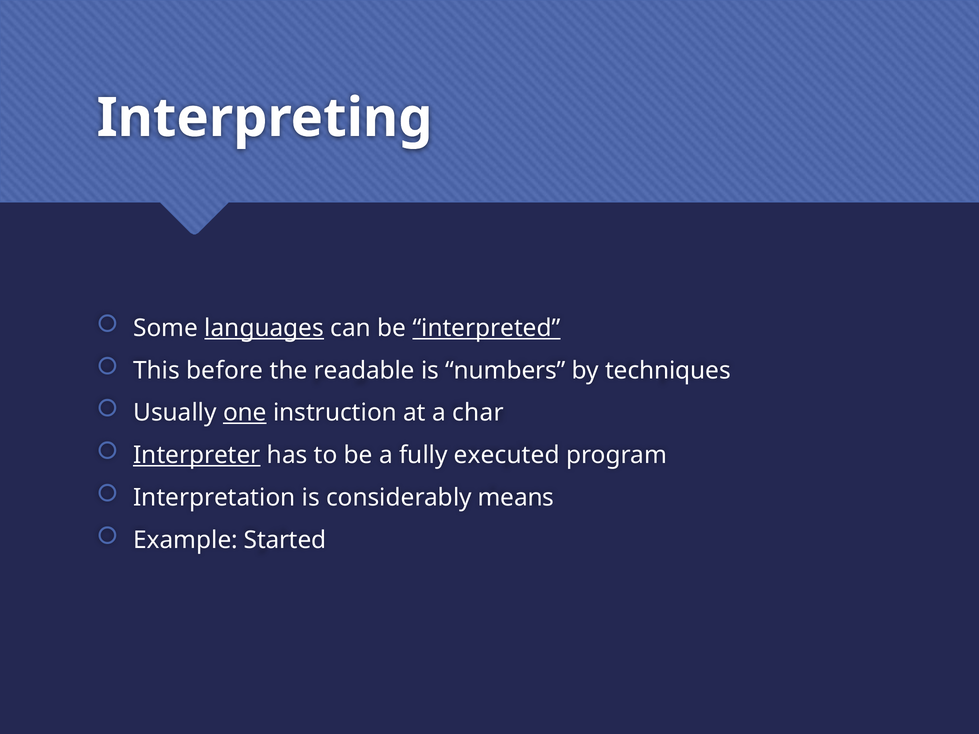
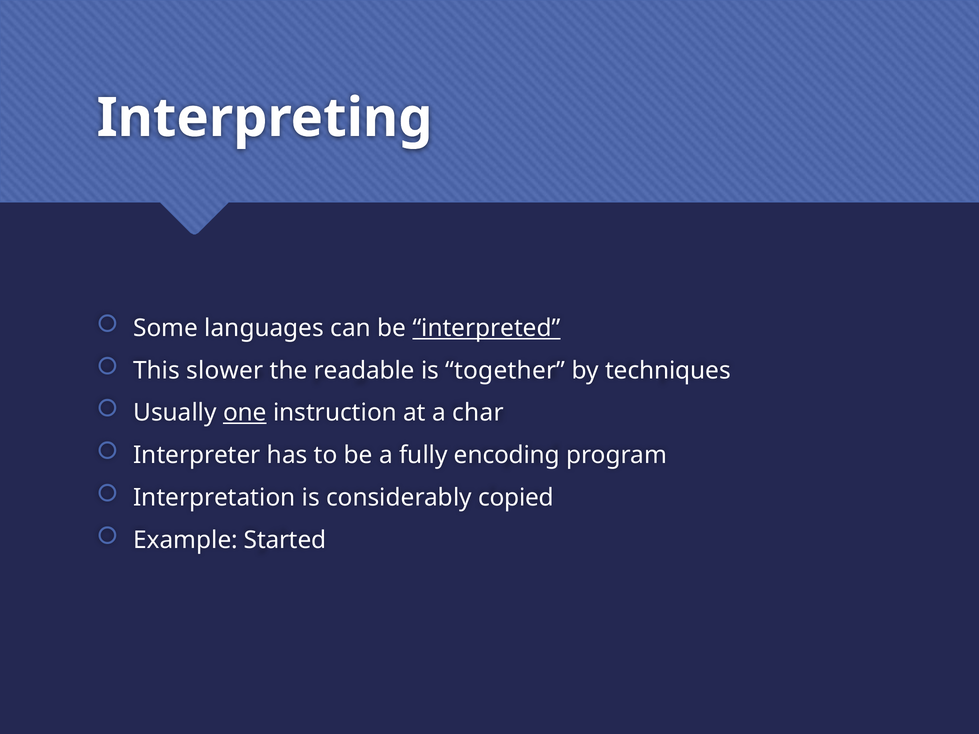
languages underline: present -> none (264, 328)
before: before -> slower (225, 371)
numbers: numbers -> together (505, 371)
Interpreter underline: present -> none (197, 455)
executed: executed -> encoding (507, 455)
means: means -> copied (516, 498)
